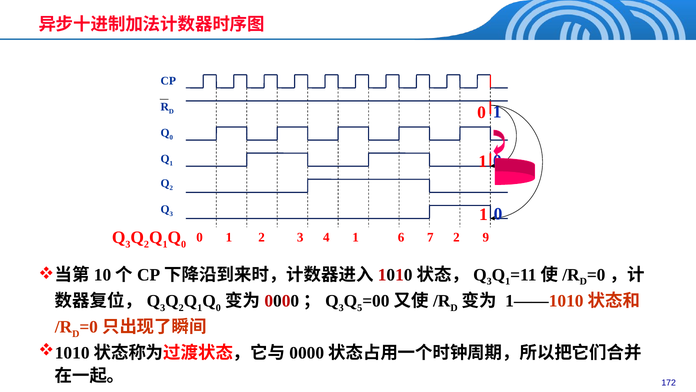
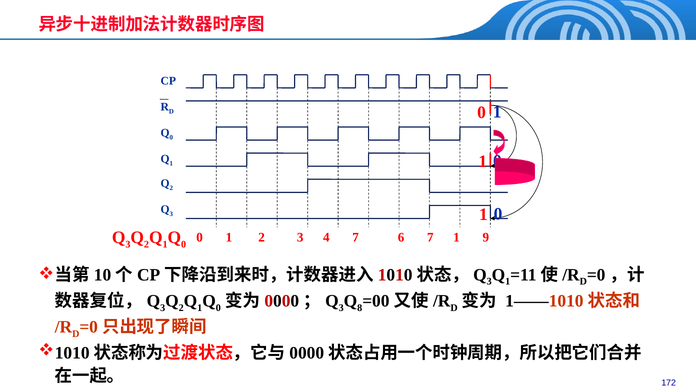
4 1: 1 -> 7 (356, 237)
7 2: 2 -> 1 (456, 237)
5: 5 -> 8 (360, 307)
